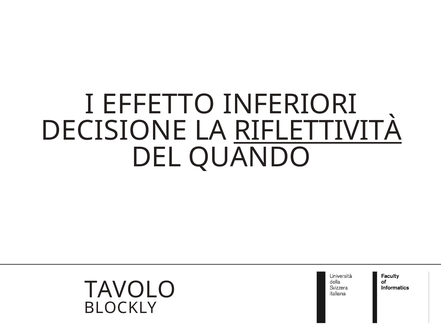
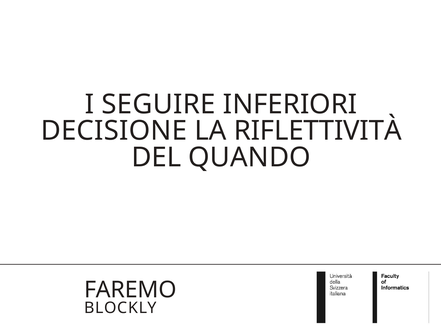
EFFETTO: EFFETTO -> SEGUIRE (158, 105)
RIFLETTIVITÀ underline: present -> none (318, 131)
TAVOLO: TAVOLO -> FAREMO (130, 291)
